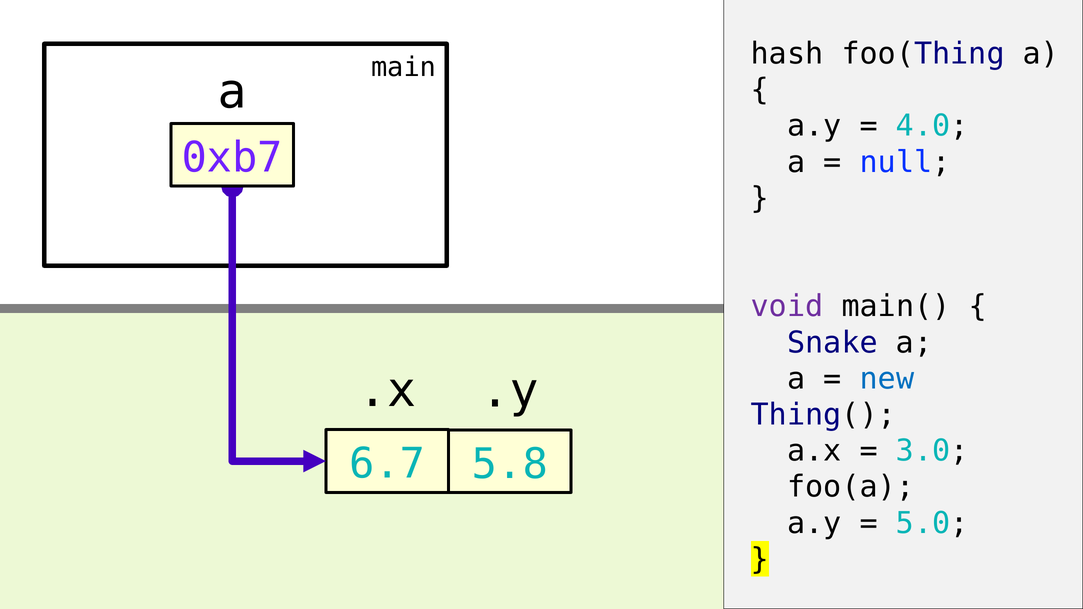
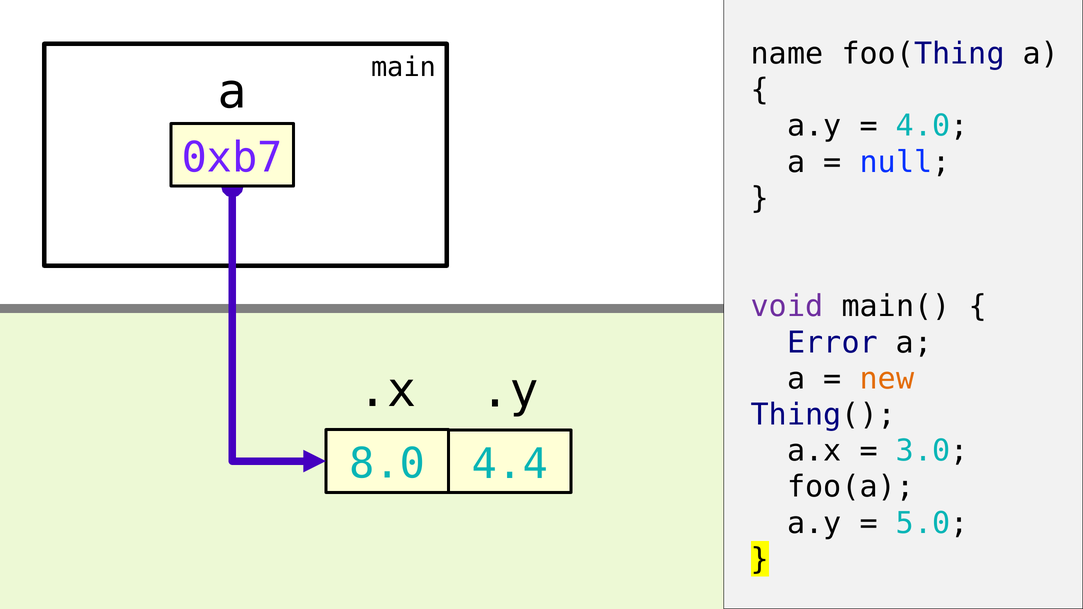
hash: hash -> name (787, 54)
Snake: Snake -> Error (832, 343)
new colour: blue -> orange (887, 379)
6.7: 6.7 -> 8.0 (387, 464)
5.8: 5.8 -> 4.4 (510, 464)
